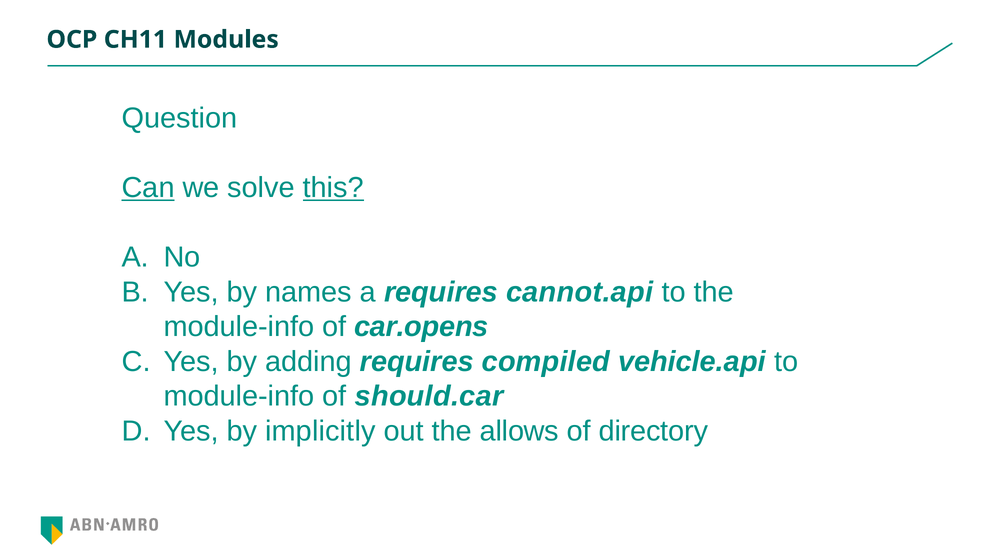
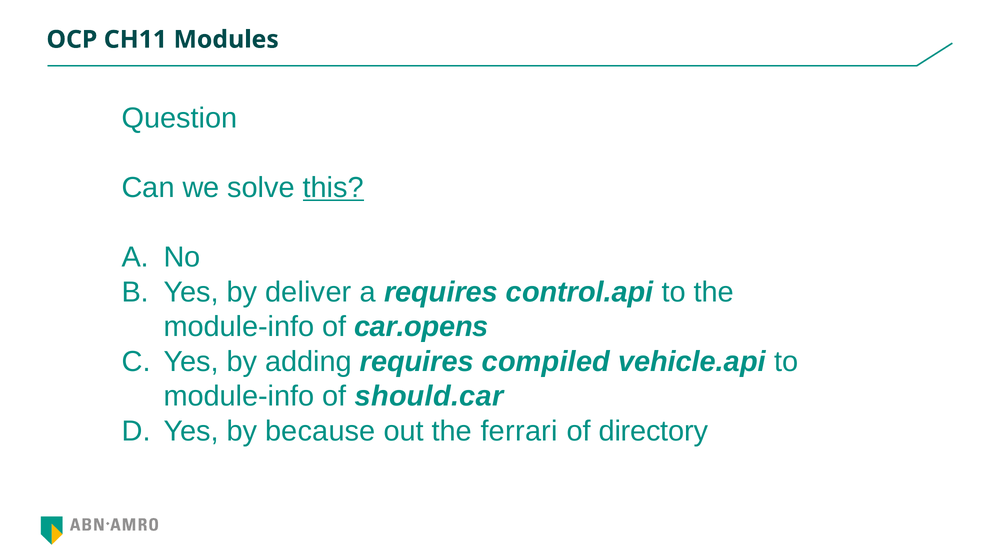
Can underline: present -> none (148, 188)
names: names -> deliver (308, 292)
cannot.api: cannot.api -> control.api (580, 292)
implicitly: implicitly -> because (320, 431)
allows: allows -> ferrari (519, 431)
